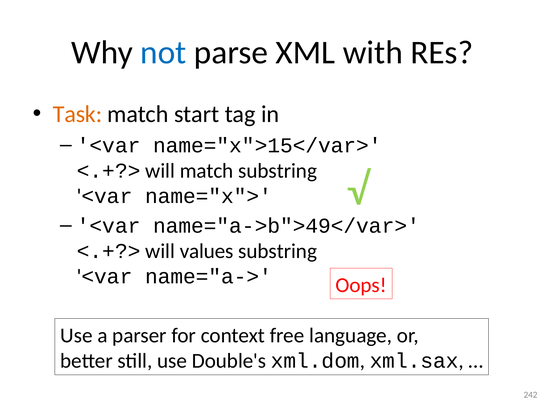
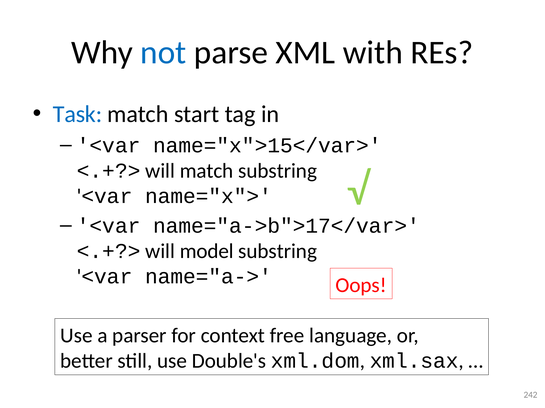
Task colour: orange -> blue (77, 114)
name="a->b">49</var>: name="a->b">49</var> -> name="a->b">17</var> (286, 226)
values: values -> model (207, 252)
